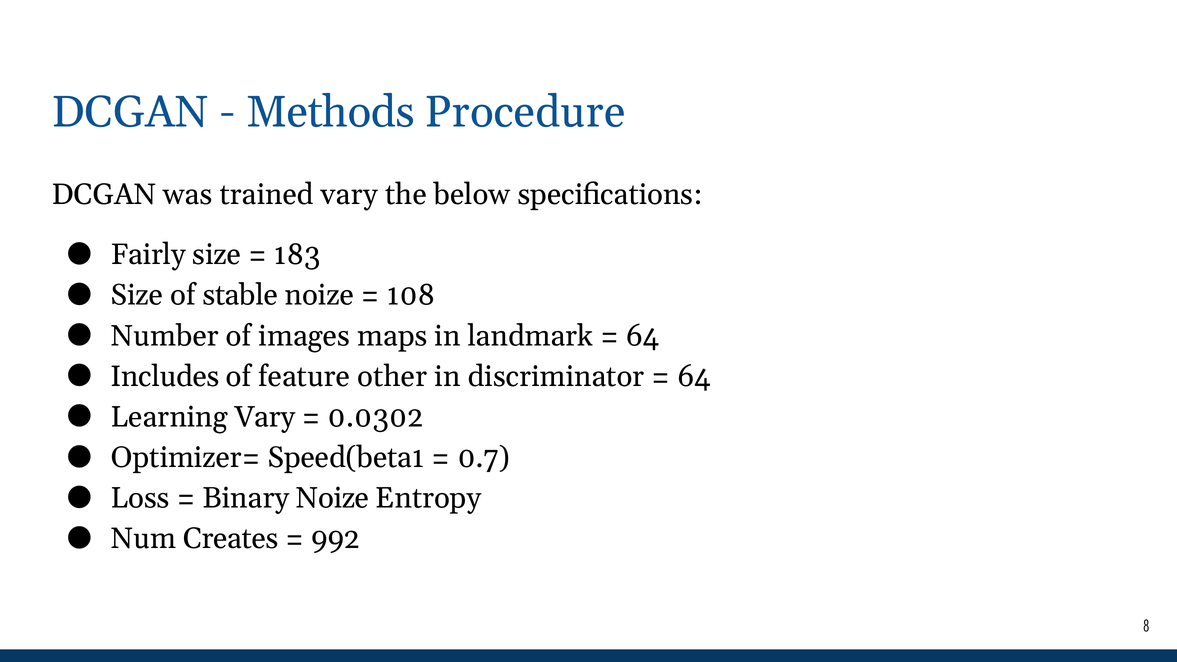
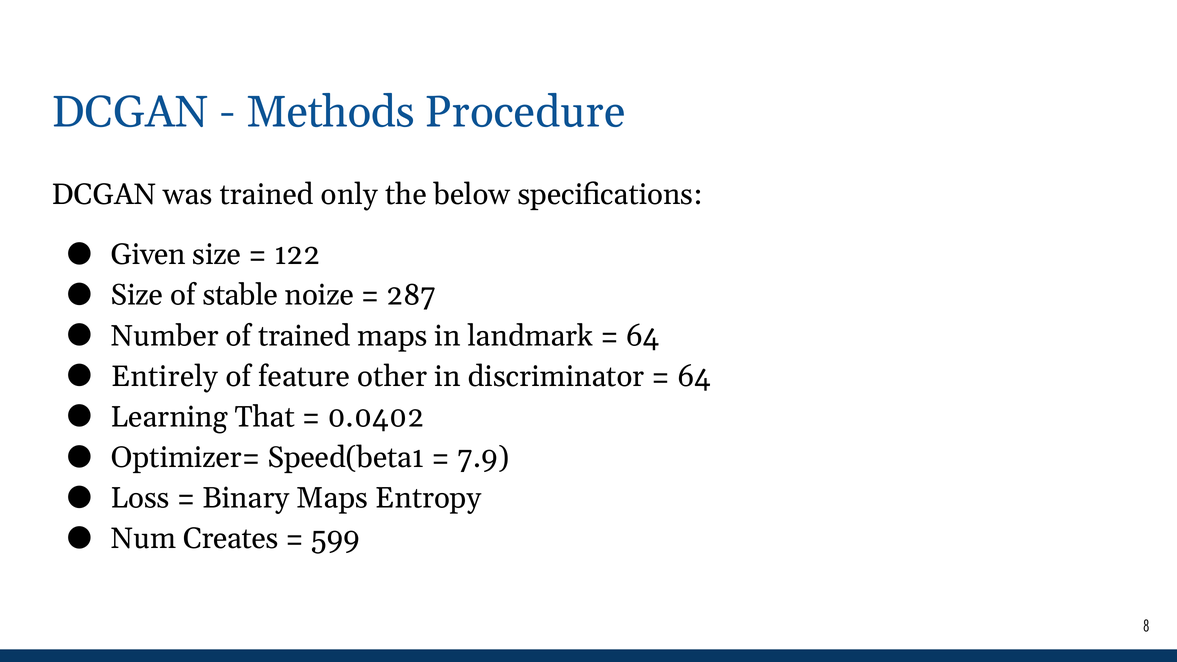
trained vary: vary -> only (349, 194)
Fairly: Fairly -> Given (148, 255)
183: 183 -> 122 (297, 255)
108: 108 -> 287 (411, 295)
of images: images -> trained (304, 336)
Includes: Includes -> Entirely (165, 376)
Learning Vary: Vary -> That (265, 417)
0.0302: 0.0302 -> 0.0402 (376, 417)
0.7: 0.7 -> 7.9 (484, 458)
Binary Noize: Noize -> Maps (332, 498)
992: 992 -> 599 (336, 539)
